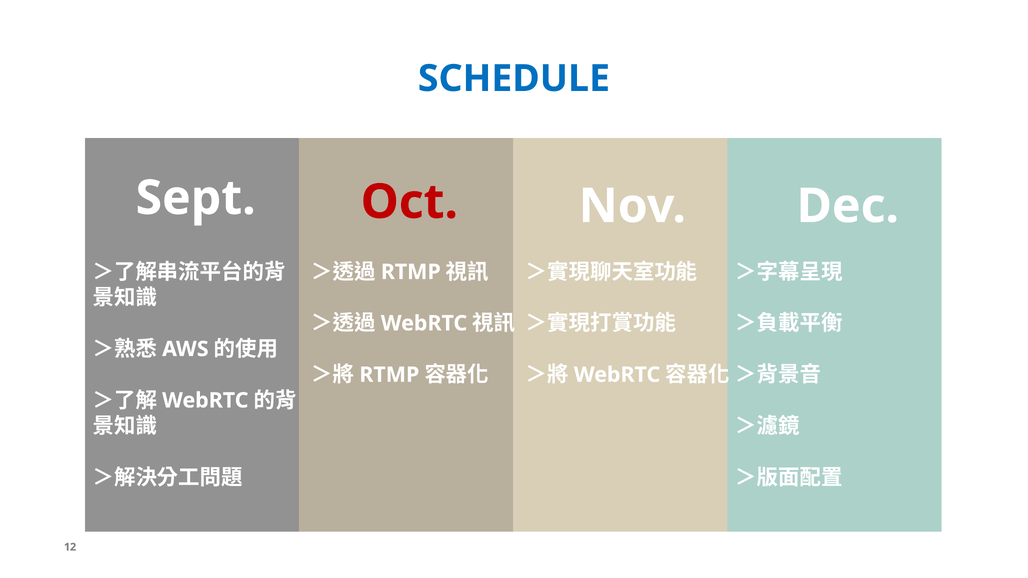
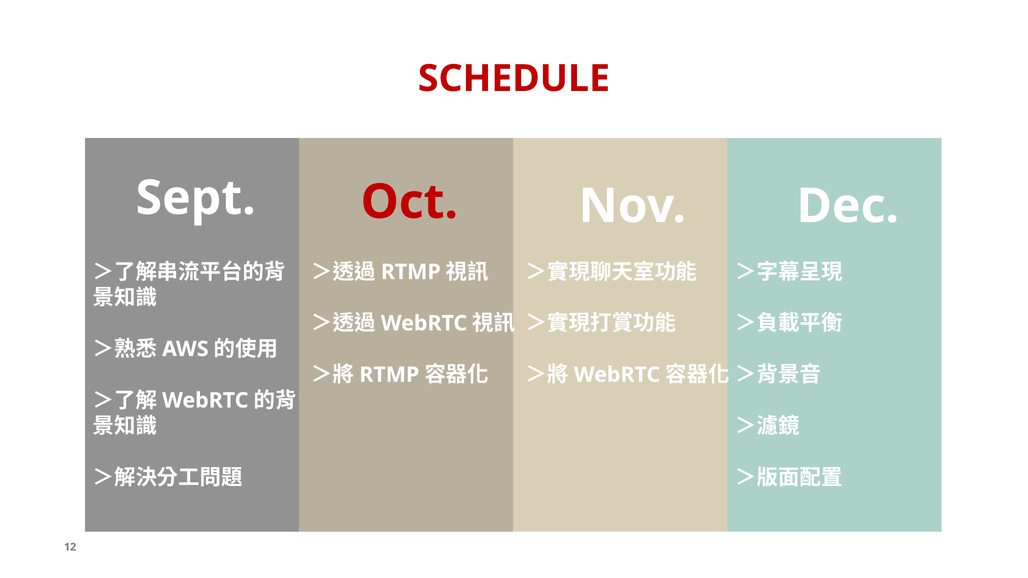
SCHEDULE colour: blue -> red (514, 79)
